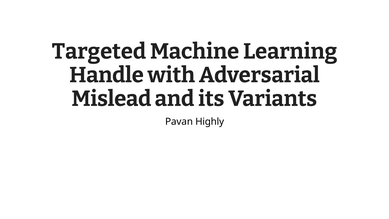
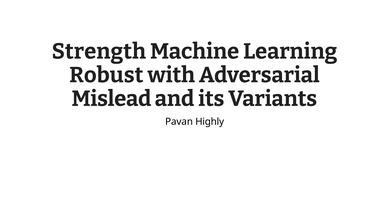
Targeted: Targeted -> Strength (99, 51)
Handle: Handle -> Robust (106, 75)
